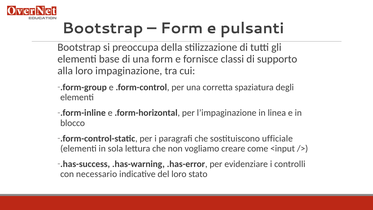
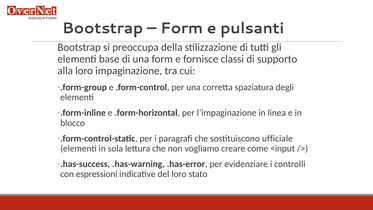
necessario: necessario -> espressioni (97, 174)
